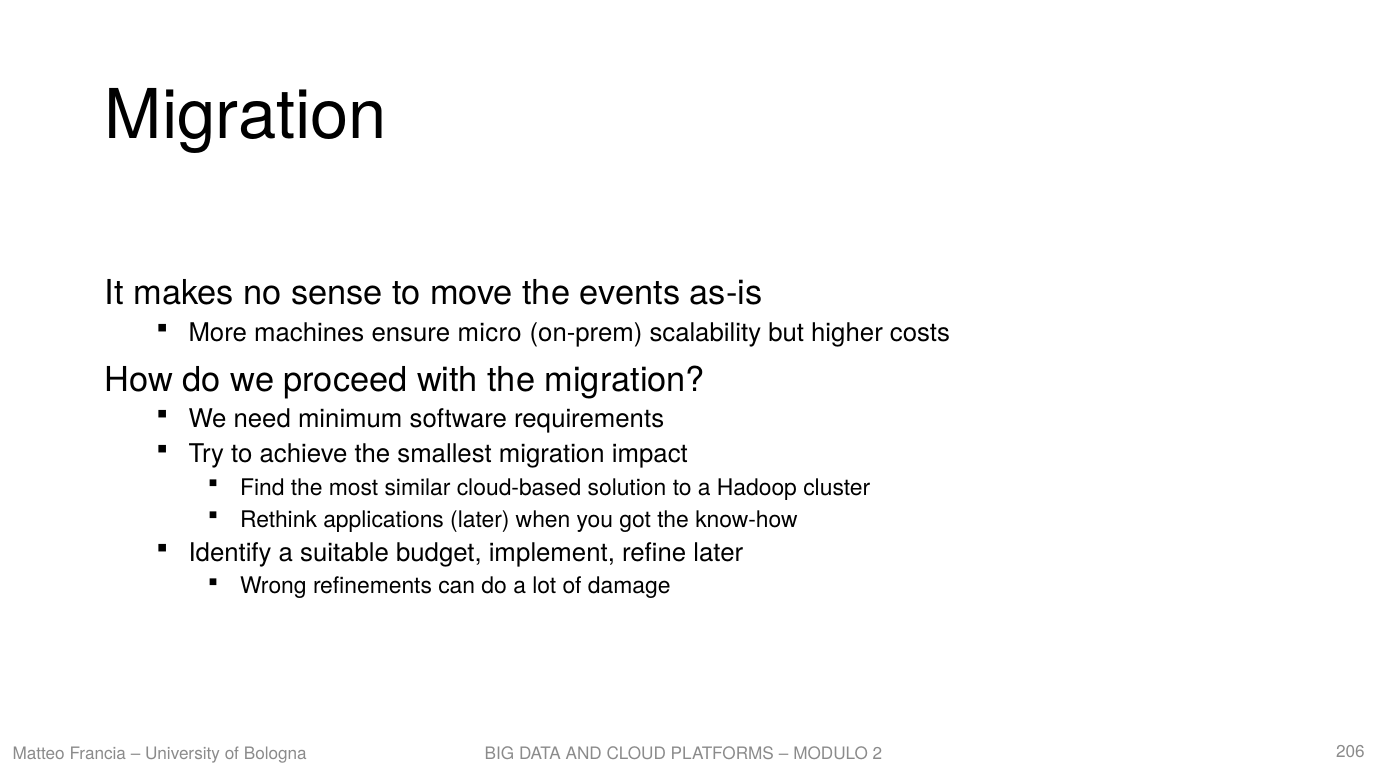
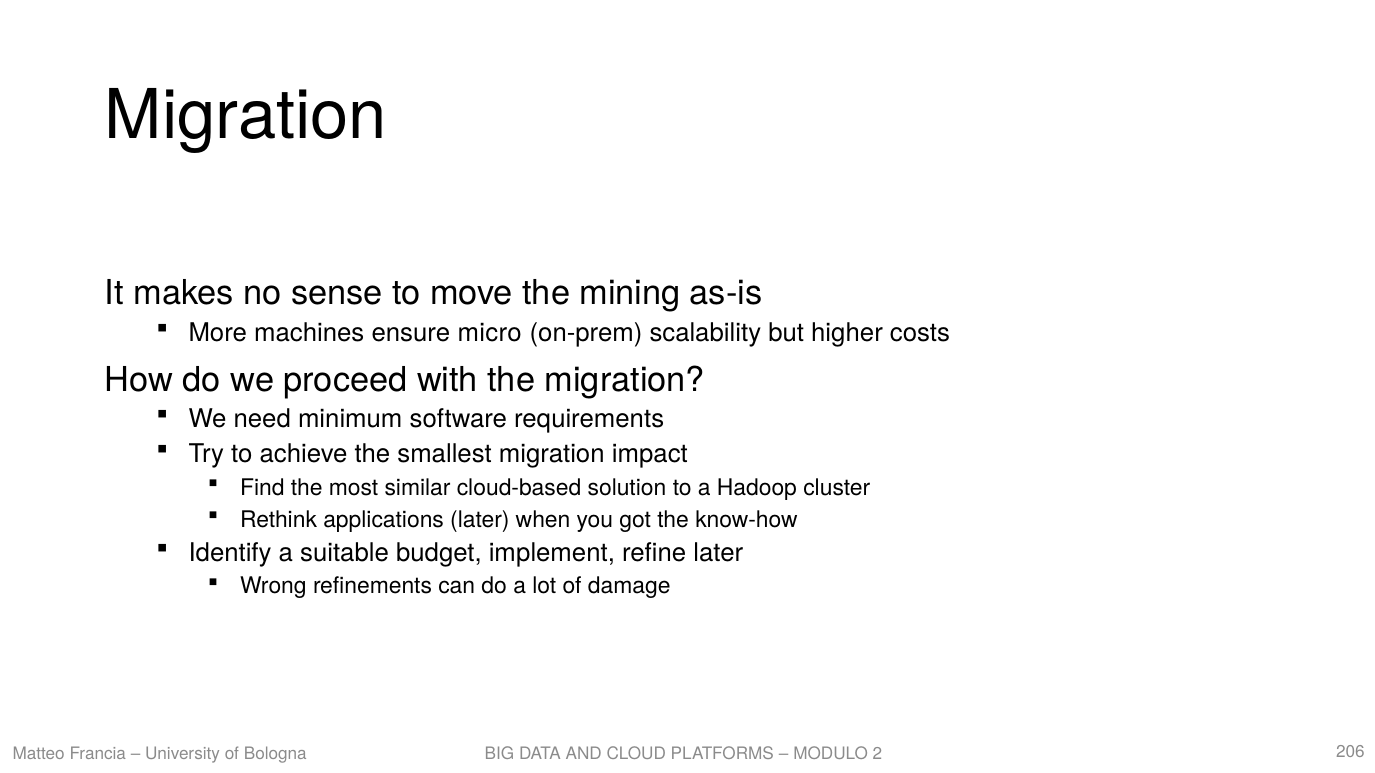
events: events -> mining (630, 293)
